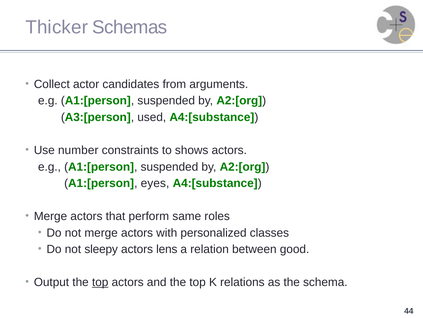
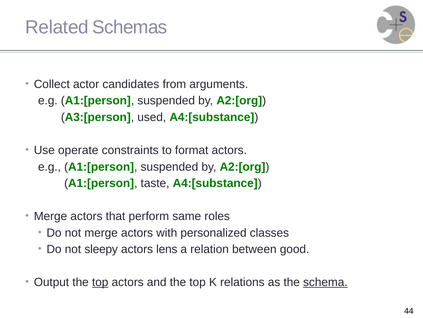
Thicker: Thicker -> Related (57, 27)
number: number -> operate (78, 150)
shows: shows -> format (192, 150)
eyes: eyes -> taste (155, 183)
schema underline: none -> present (325, 282)
